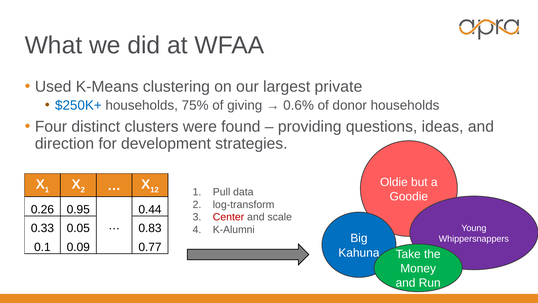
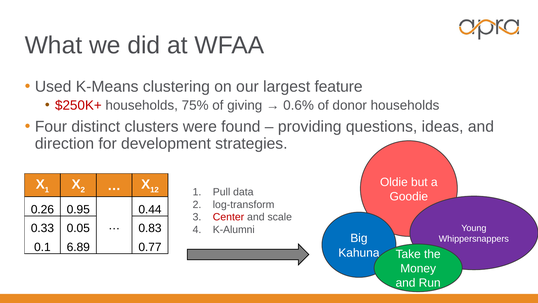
private: private -> feature (339, 87)
$250K+ colour: blue -> red (78, 105)
0.09: 0.09 -> 6.89 (78, 247)
